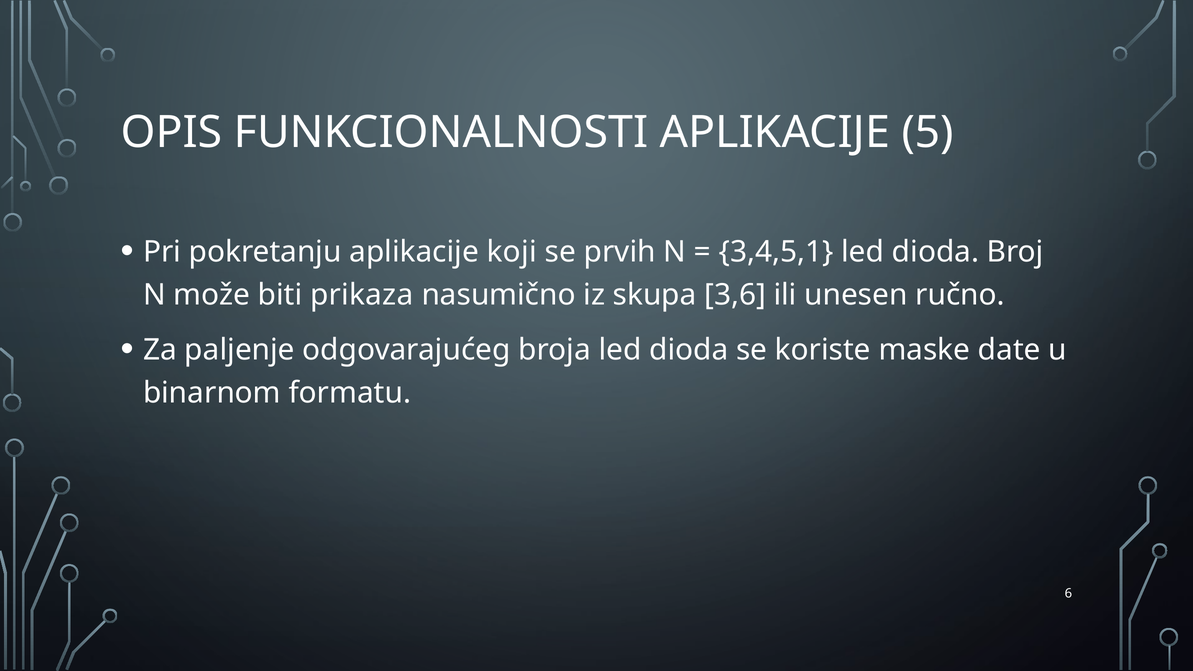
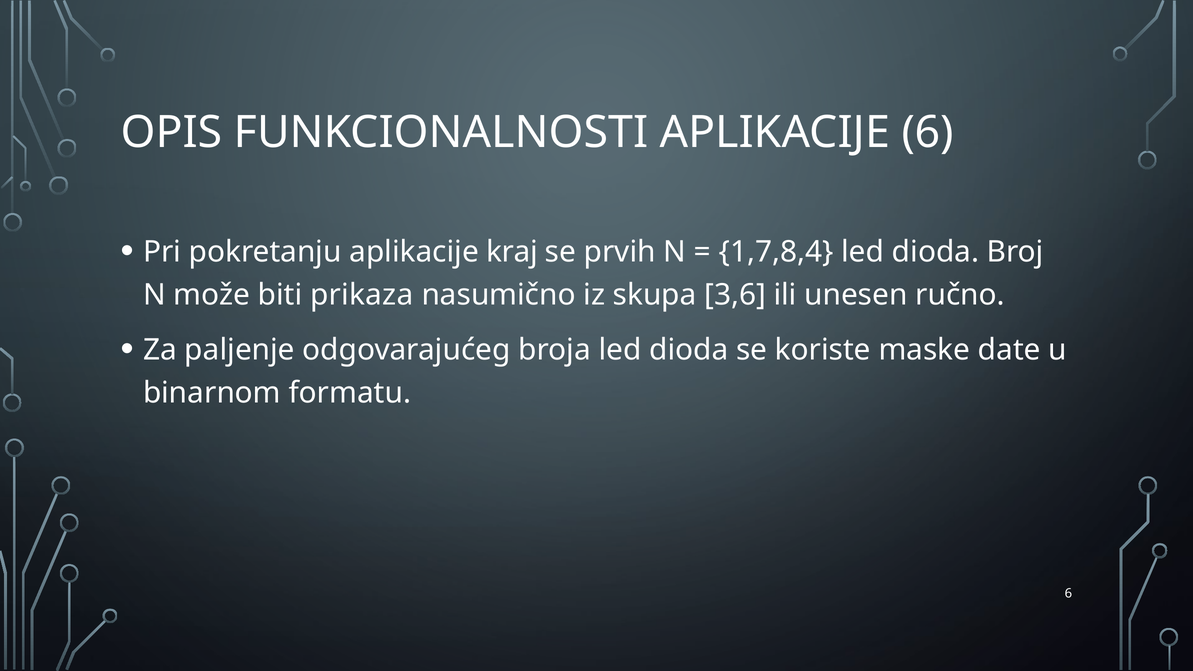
APLIKACIJE 5: 5 -> 6 (928, 133)
koji: koji -> kraj (512, 252)
3,4,5,1: 3,4,5,1 -> 1,7,8,4 (776, 252)
